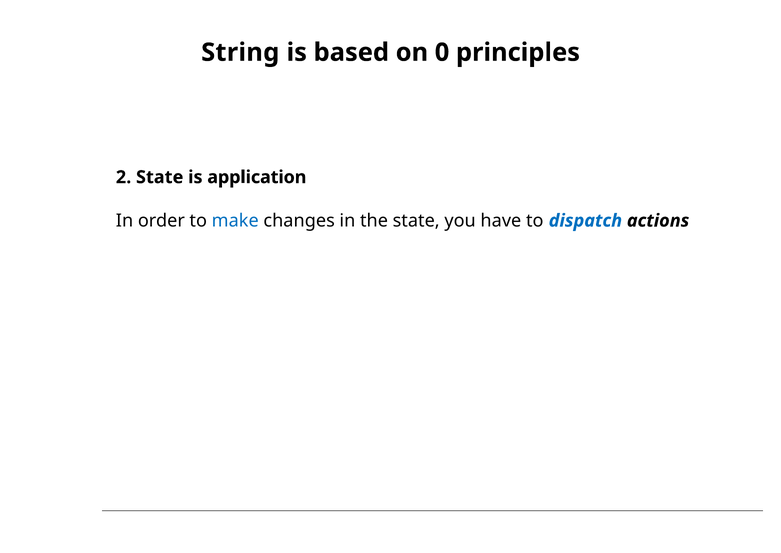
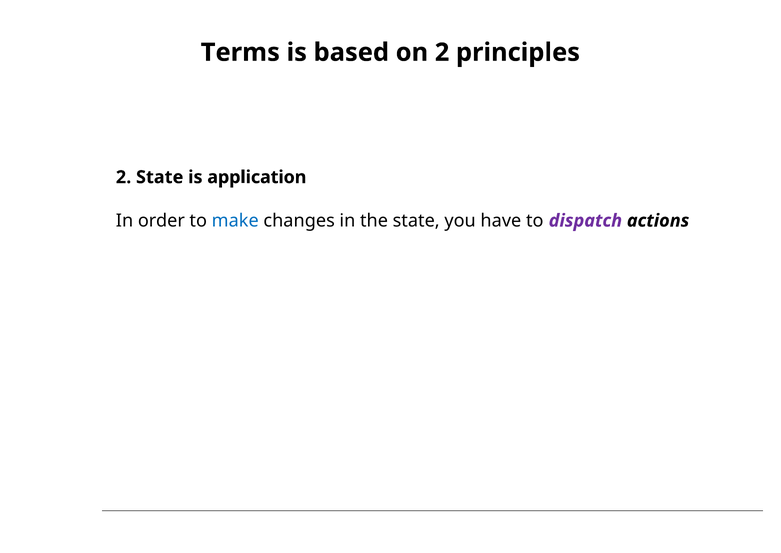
String: String -> Terms (240, 52)
on 0: 0 -> 2 (442, 52)
dispatch colour: blue -> purple (585, 220)
